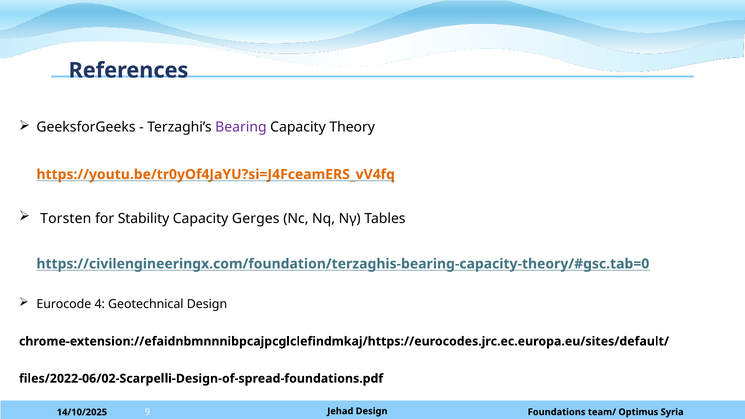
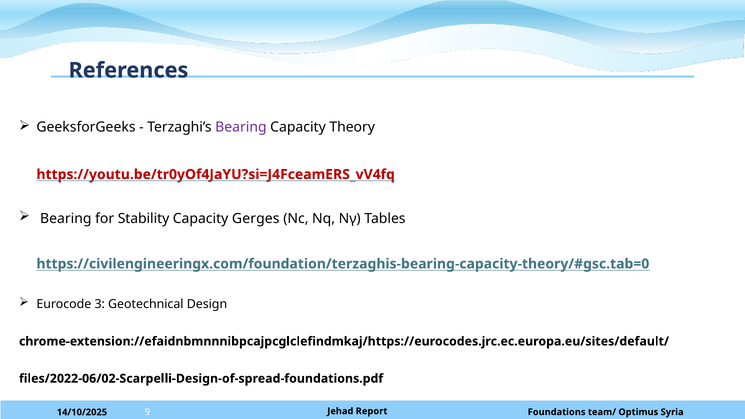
https://youtu.be/tr0yOf4JaYU?si=J4FceamERS_vV4fq colour: orange -> red (216, 174)
Torsten: Torsten -> Bearing (66, 219)
4: 4 -> 3 (100, 304)
Jehad Design: Design -> Report (372, 411)
